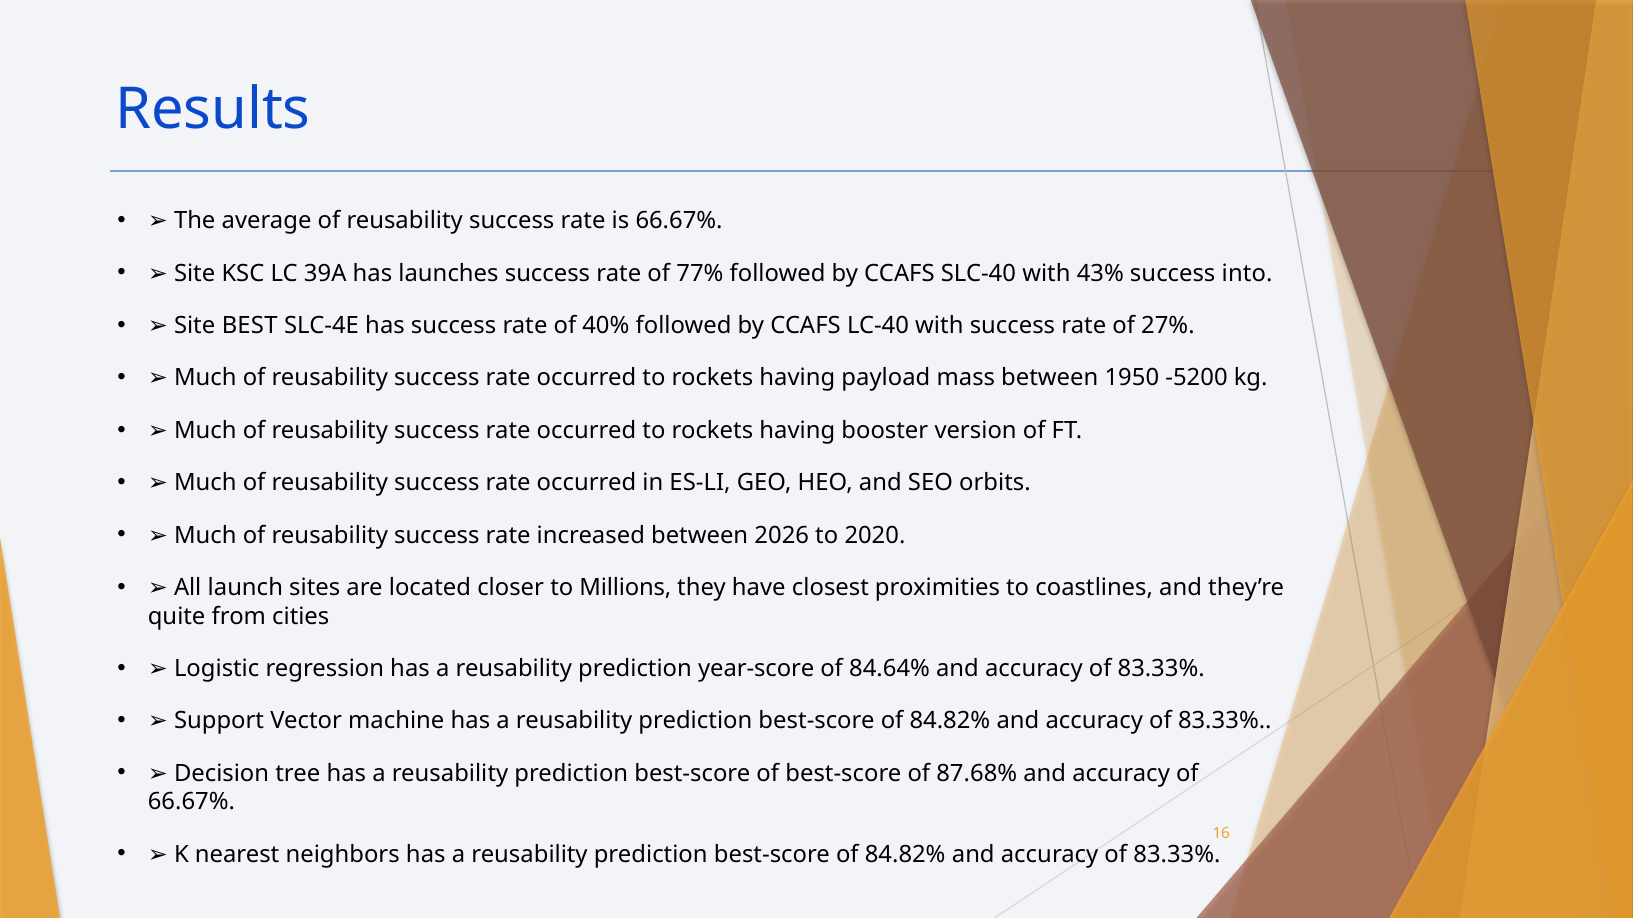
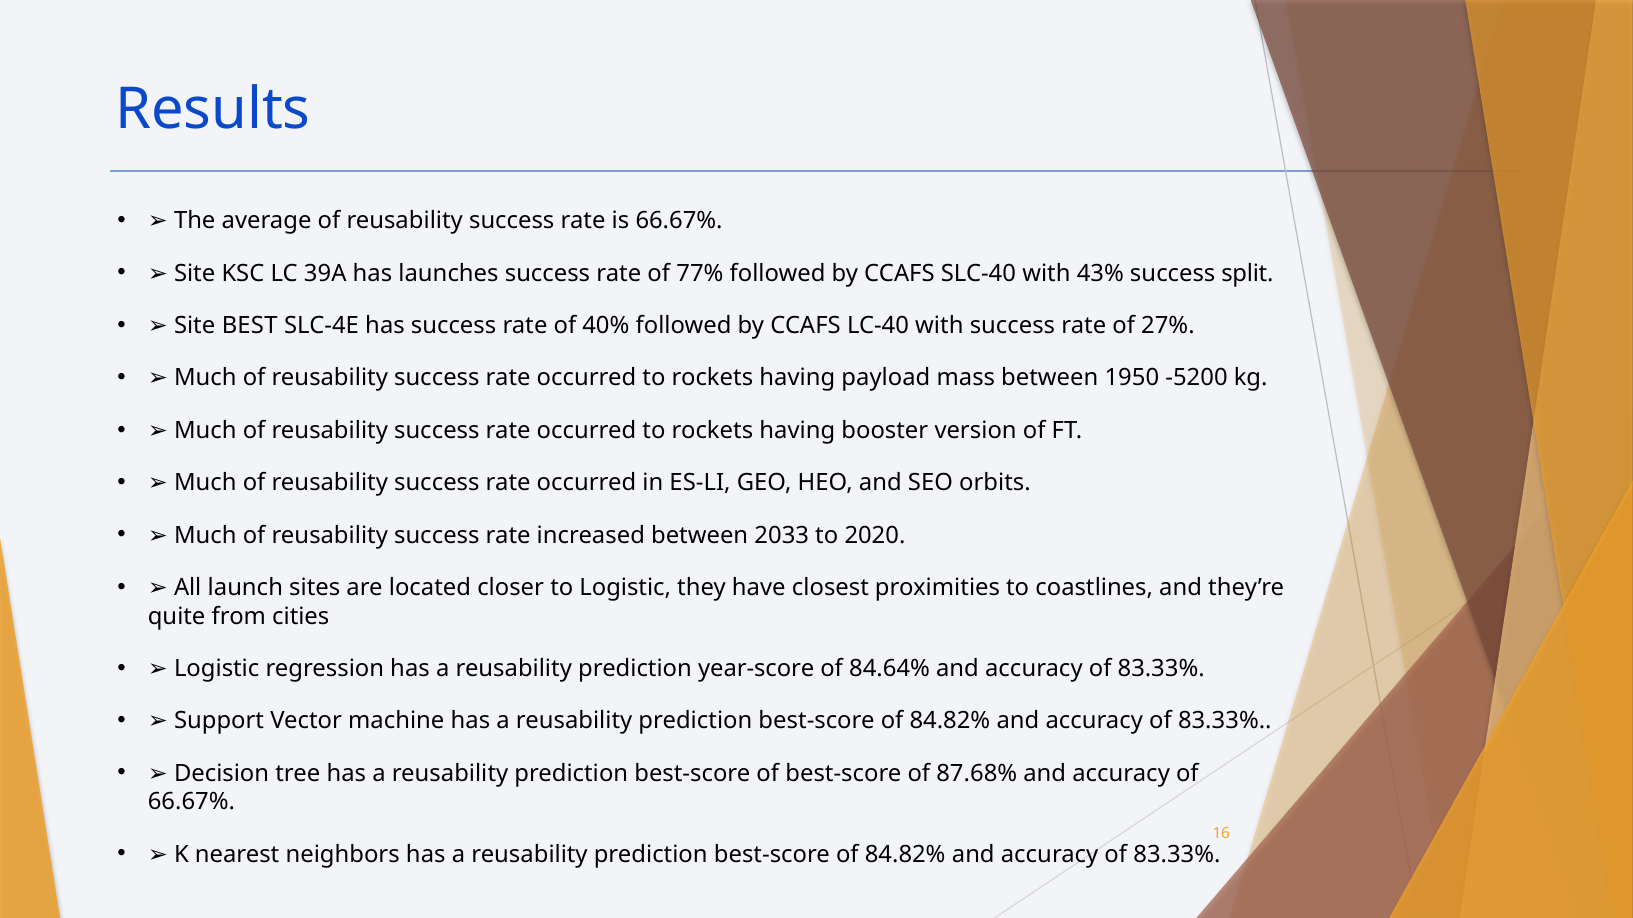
into: into -> split (1247, 273)
2026: 2026 -> 2033 (782, 536)
to Millions: Millions -> Logistic (625, 588)
